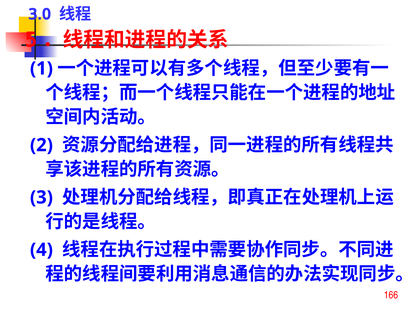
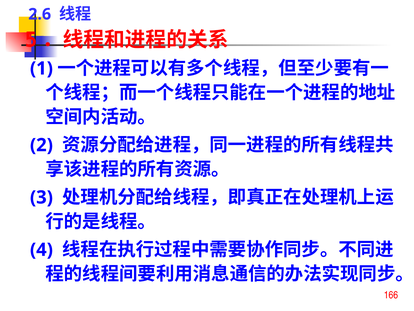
3.0: 3.0 -> 2.6 (40, 14)
